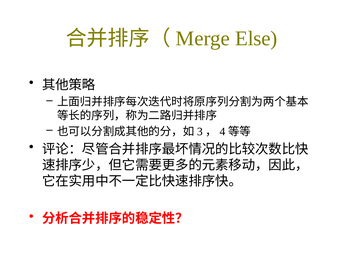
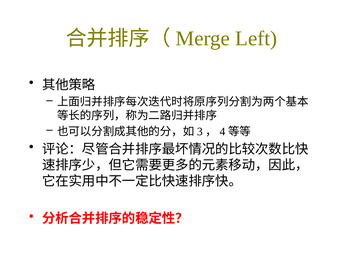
Else: Else -> Left (256, 39)
